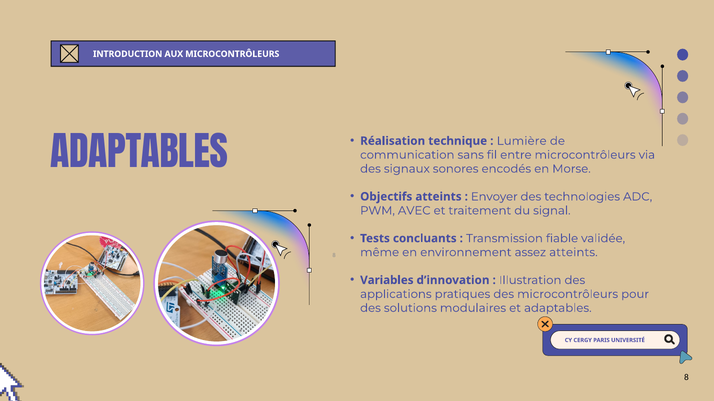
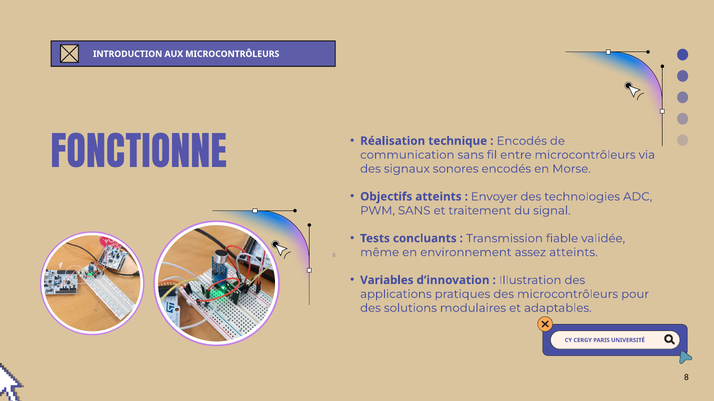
Lumière: Lumière -> Encodés (522, 141)
ADAPTABLES: ADAPTABLES -> FONCTIONNE (139, 154)
PWM AVEC: AVEC -> SANS (414, 211)
